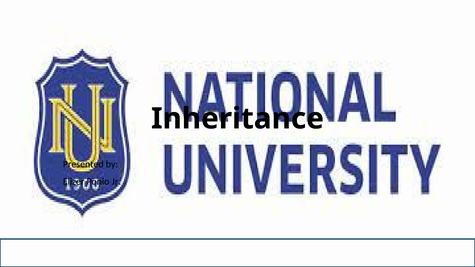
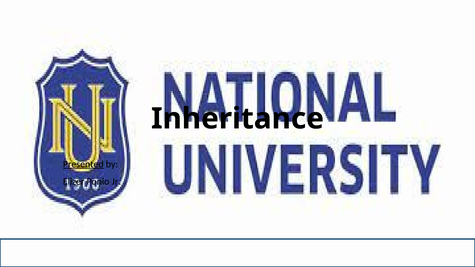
Presented underline: none -> present (83, 164)
